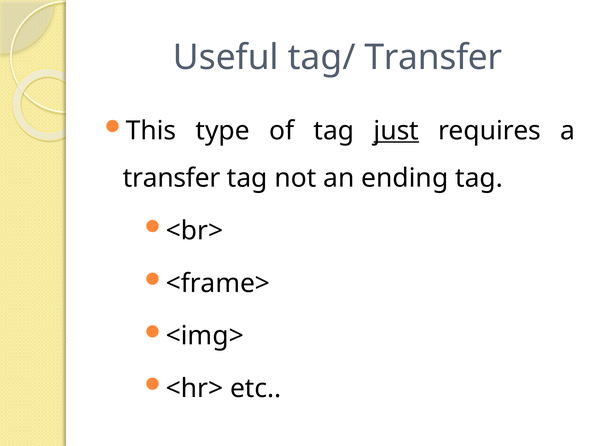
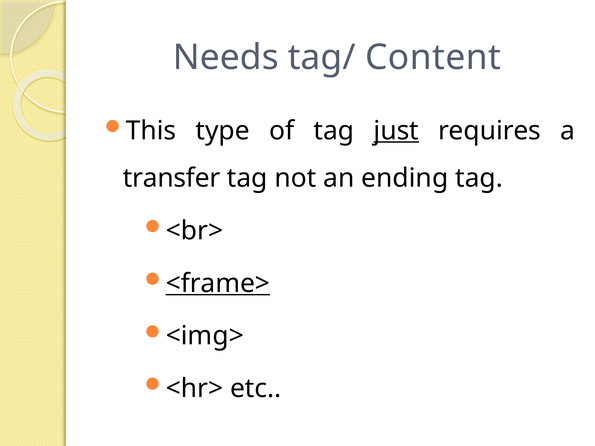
Useful: Useful -> Needs (226, 58)
tag/ Transfer: Transfer -> Content (433, 58)
<frame> underline: none -> present (218, 283)
